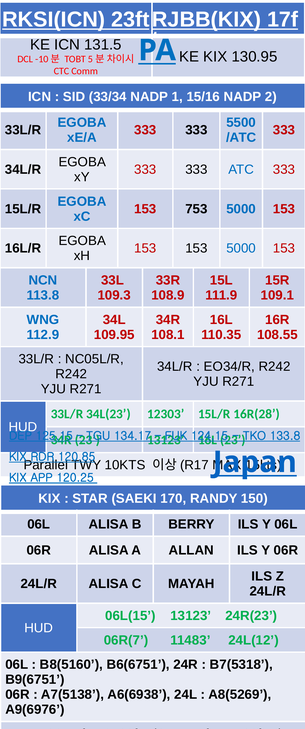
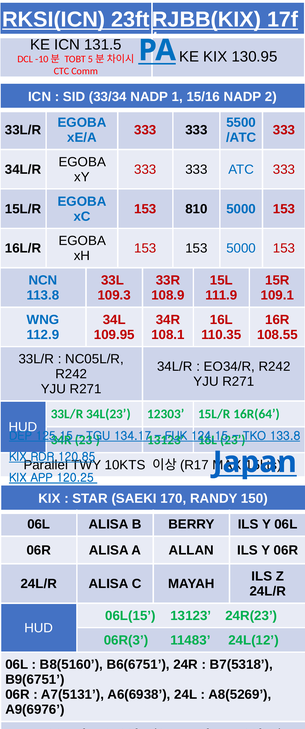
753: 753 -> 810 (196, 209)
16R(28: 16R(28 -> 16R(64 (257, 415)
06R(7: 06R(7 -> 06R(3 (126, 641)
A7(5138: A7(5138 -> A7(5131 (72, 695)
